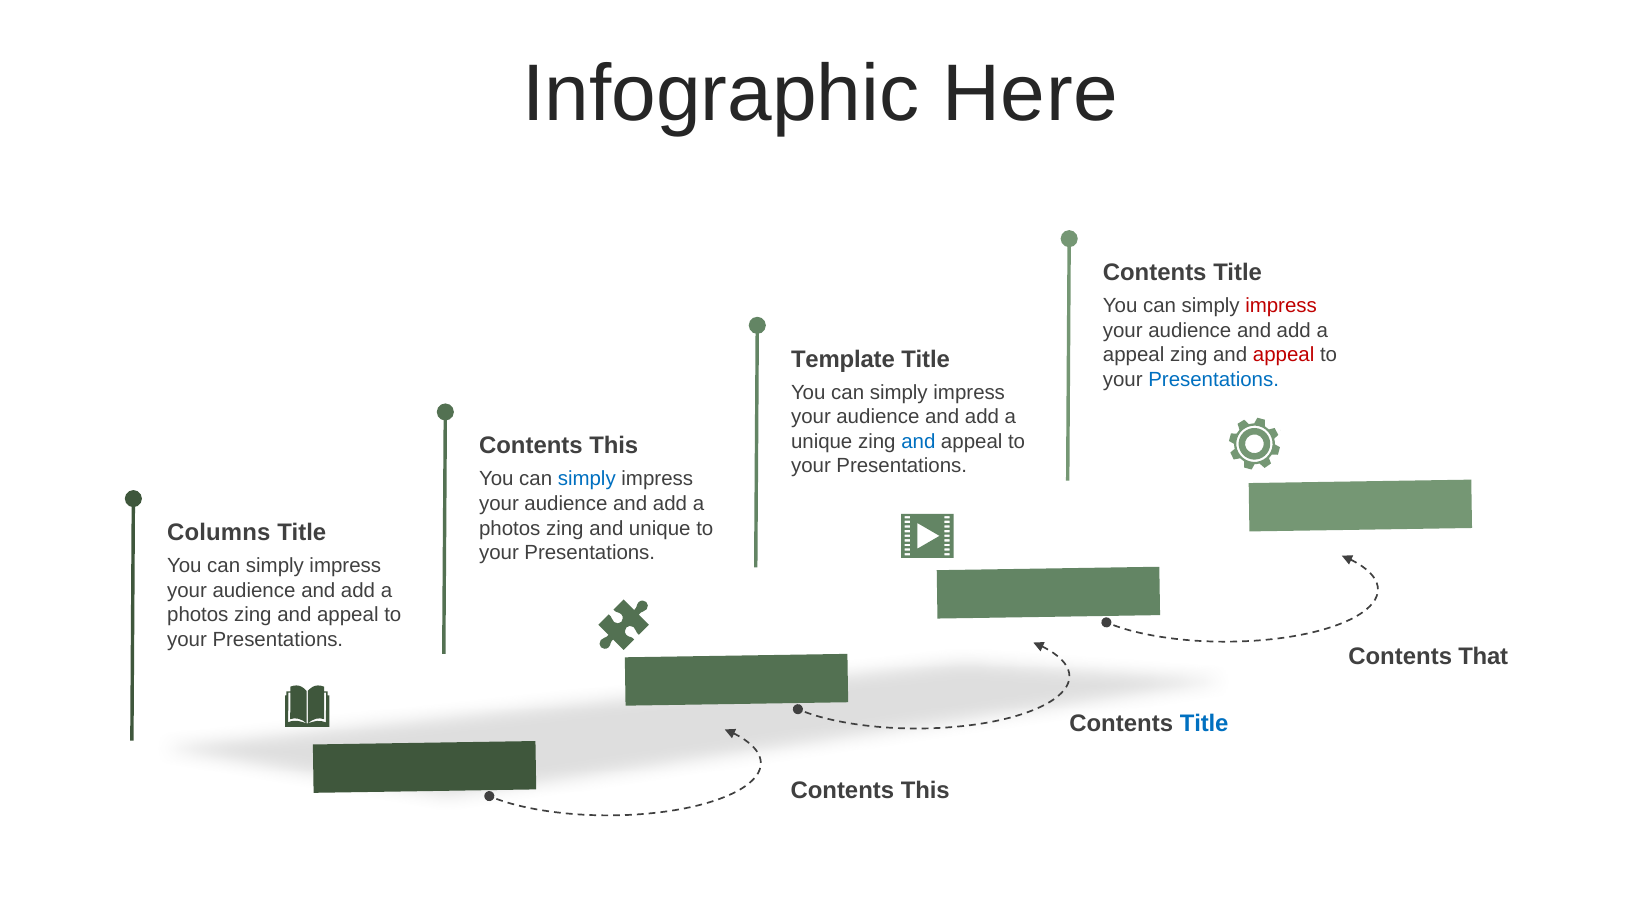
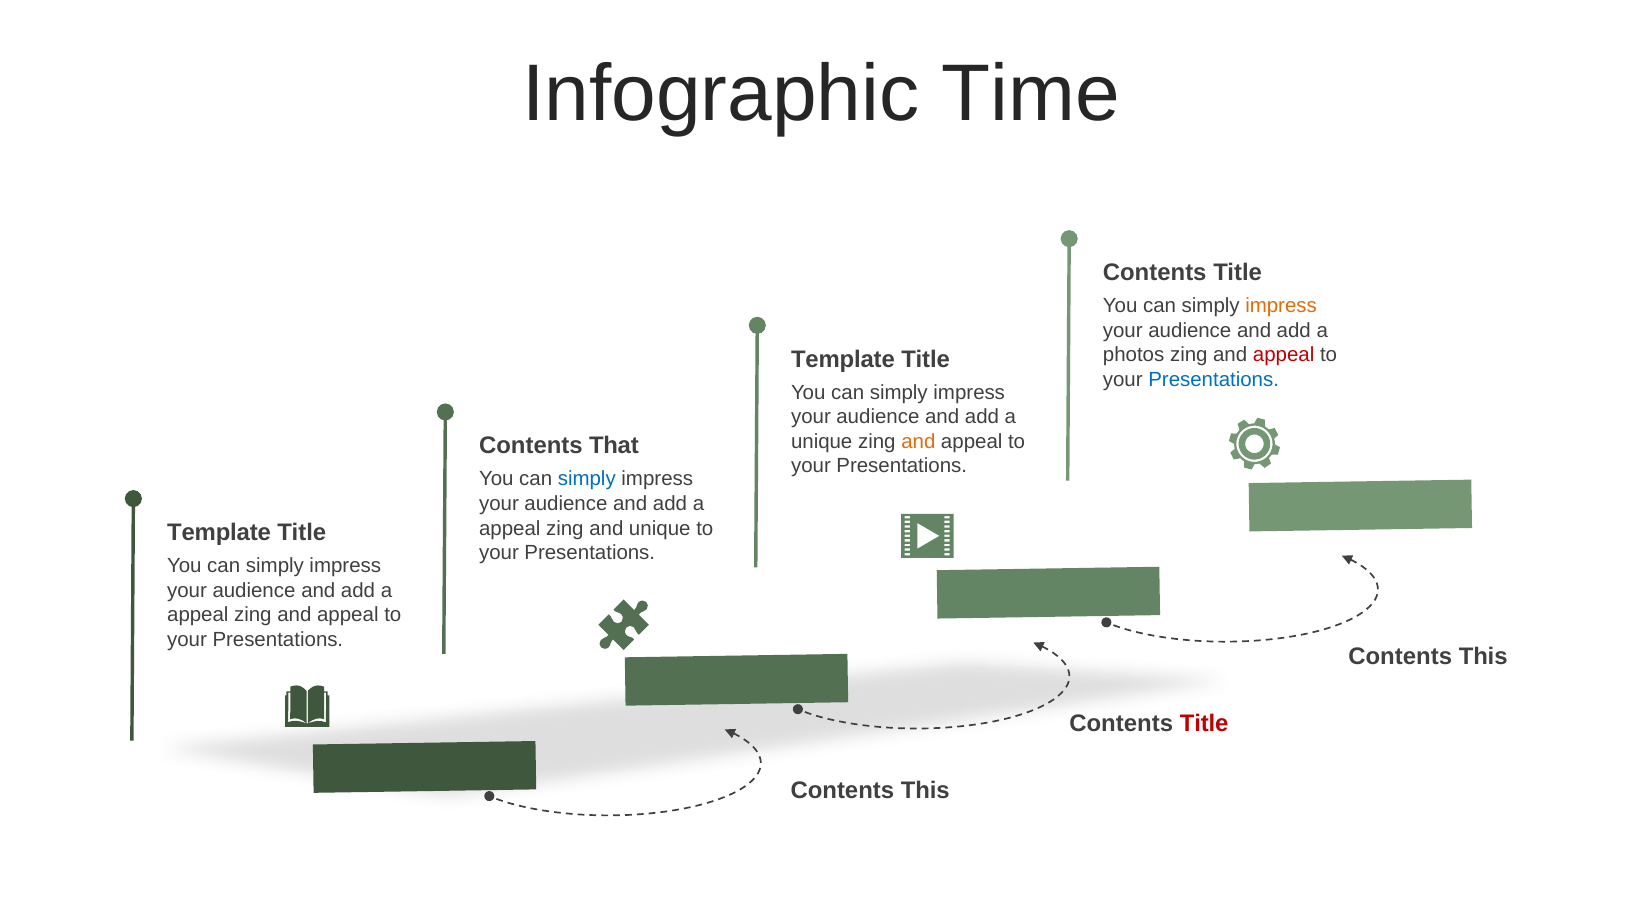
Here: Here -> Time (1031, 95)
impress colour: red -> orange (1281, 306)
appeal: appeal -> photos (1134, 355)
and colour: blue -> orange (918, 442)
This: This -> That (614, 446)
photos: photos -> appeal (510, 528)
Columns: Columns -> Template (219, 532)
photos: photos -> appeal (198, 615)
That: That -> This (1483, 657)
Title colour: blue -> red (1204, 724)
